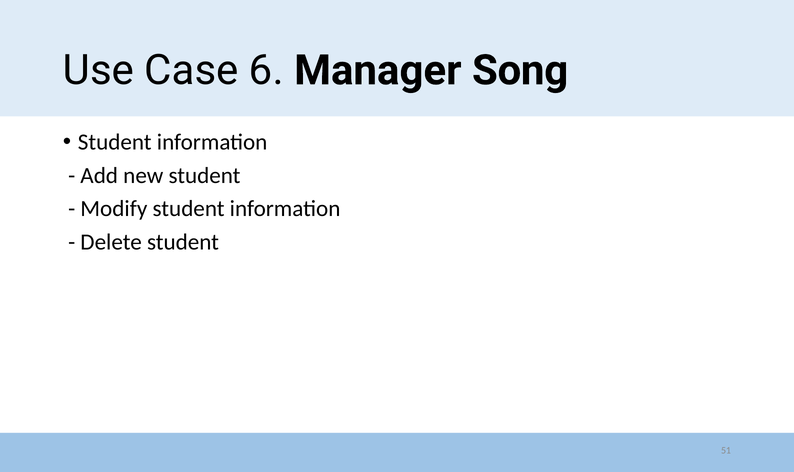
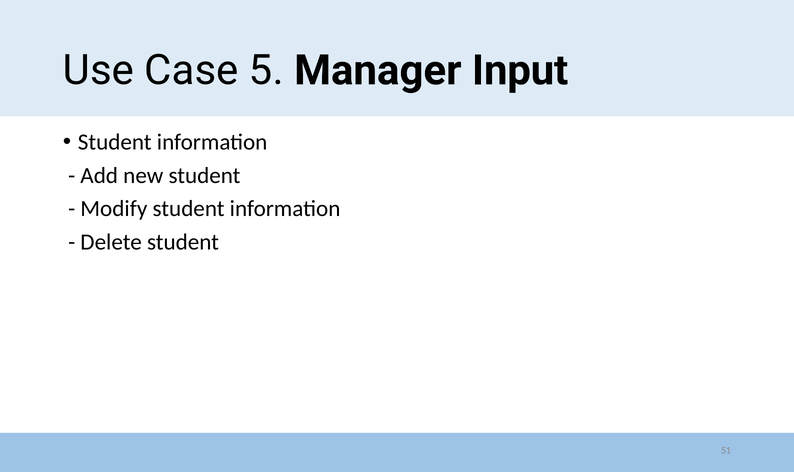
6: 6 -> 5 (266, 71)
Song: Song -> Input (520, 71)
